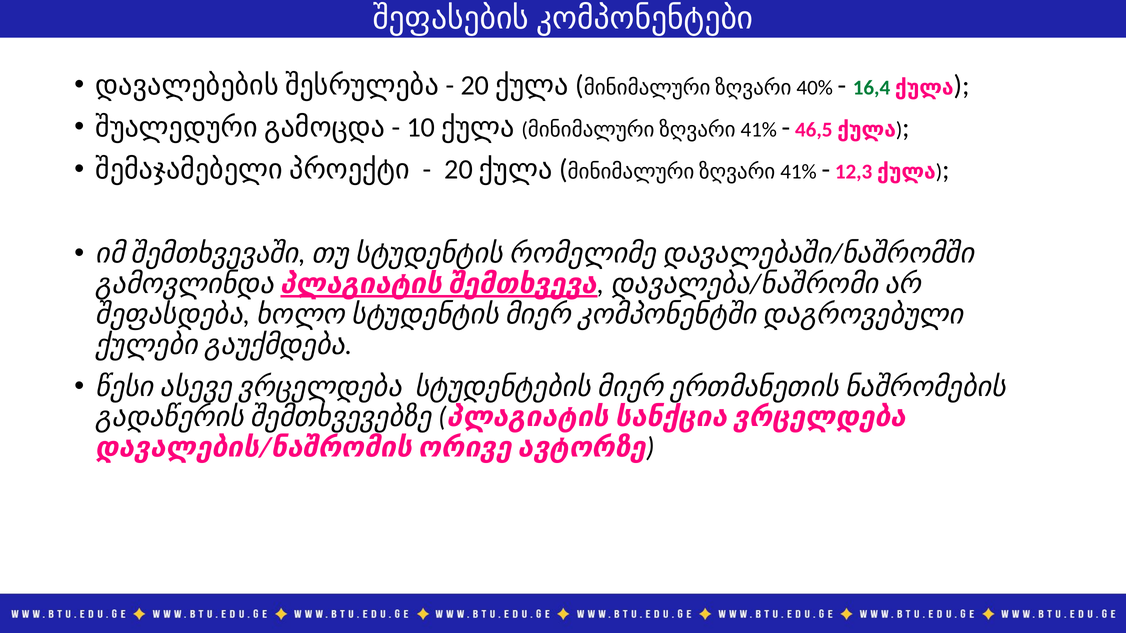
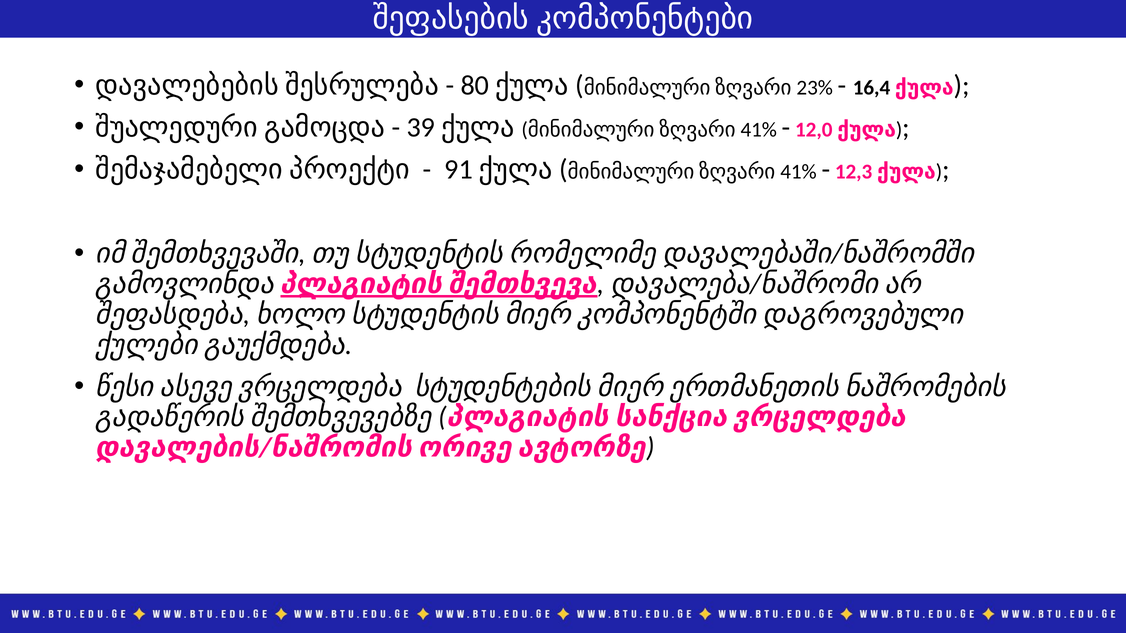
20: 20 -> 80 (475, 85)
40%: 40% -> 23% (815, 88)
16,4 colour: green -> black (871, 88)
10: 10 -> 39 (421, 127)
46,5: 46,5 -> 12,0 (814, 130)
20: 20 -> 91 (459, 170)
